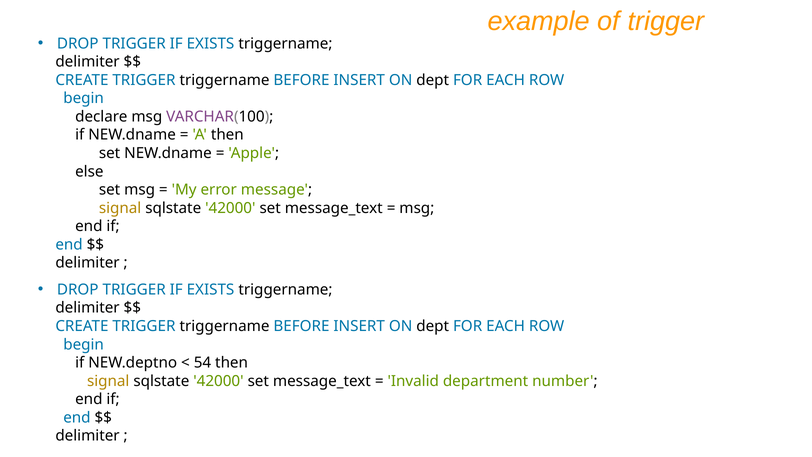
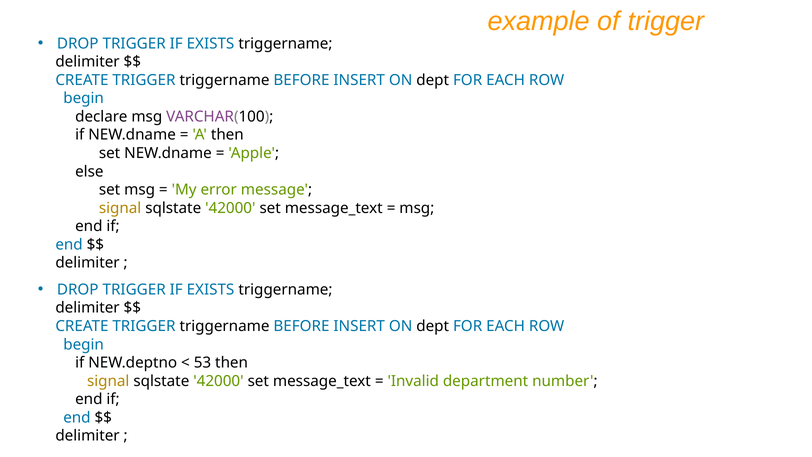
54: 54 -> 53 (202, 363)
